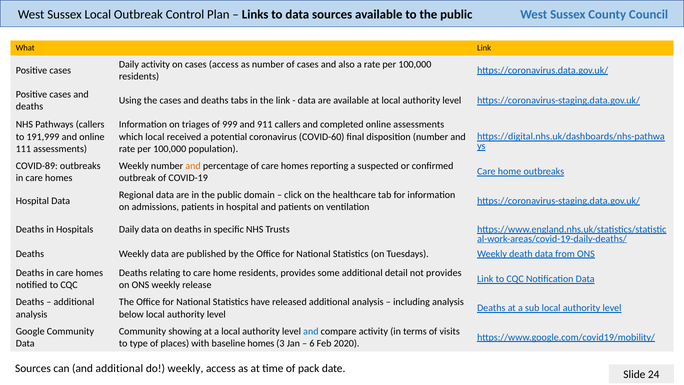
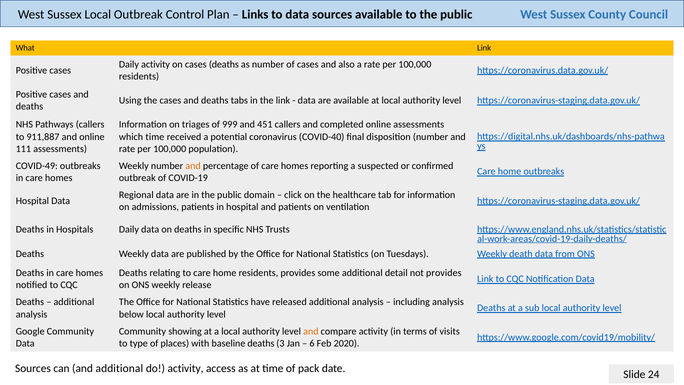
cases access: access -> deaths (224, 64)
911: 911 -> 451 (265, 125)
191,999: 191,999 -> 911,887 (43, 137)
which local: local -> time (155, 137)
COVID-60: COVID-60 -> COVID-40 (322, 137)
COVID-89: COVID-89 -> COVID-49 (37, 166)
and colour: blue -> orange (311, 331)
baseline homes: homes -> deaths (261, 343)
do weekly: weekly -> activity (186, 368)
